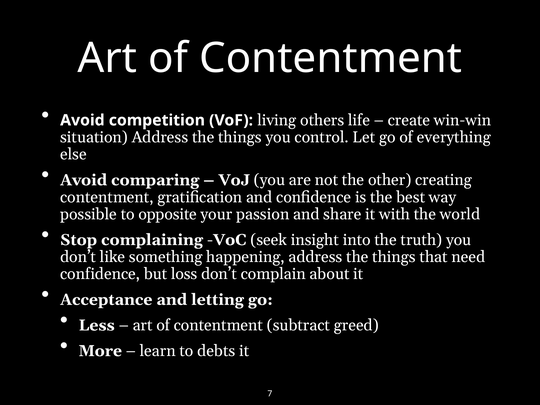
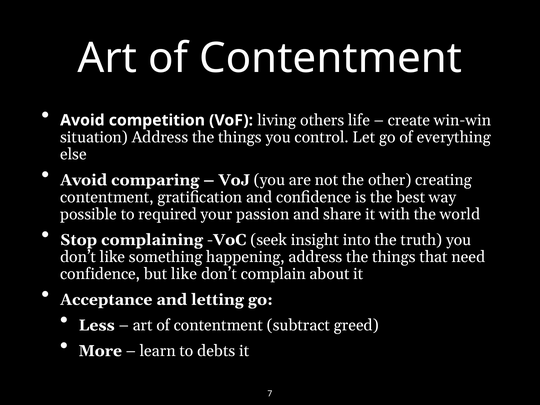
opposite: opposite -> required (168, 214)
but loss: loss -> like (184, 274)
